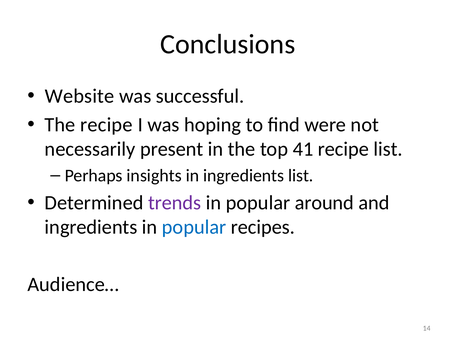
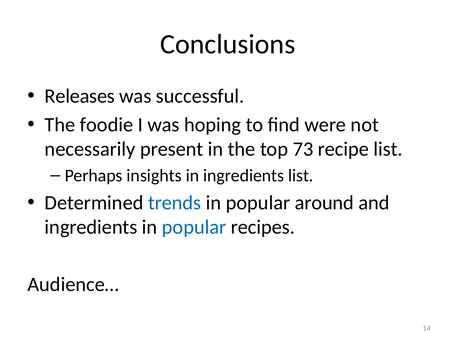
Website: Website -> Releases (80, 96)
The recipe: recipe -> foodie (107, 125)
41: 41 -> 73 (303, 149)
trends colour: purple -> blue (175, 202)
